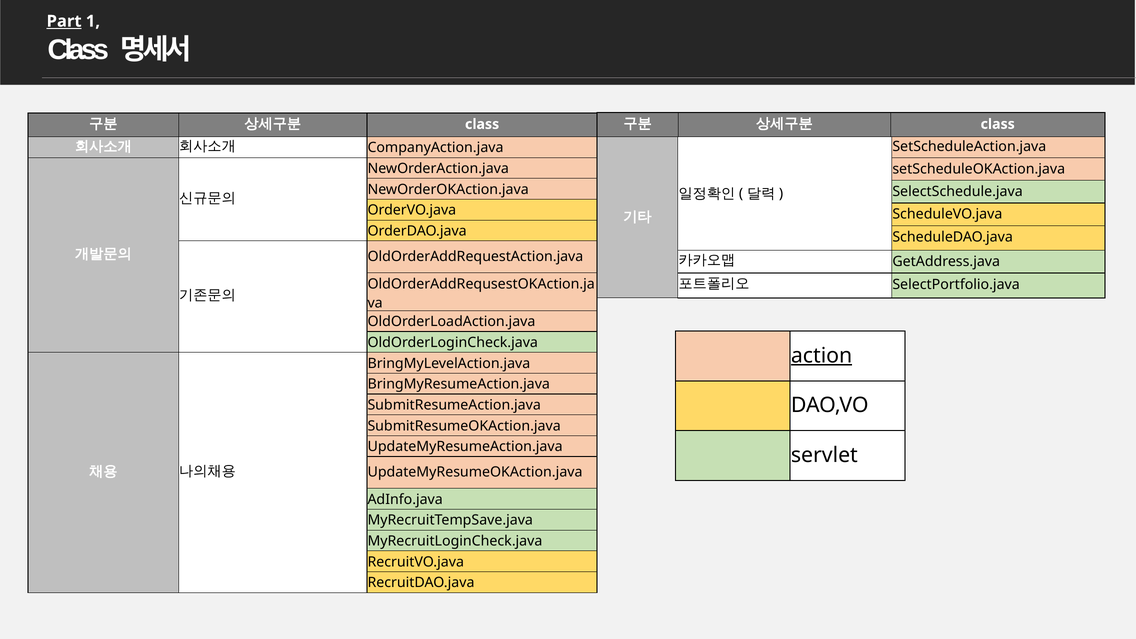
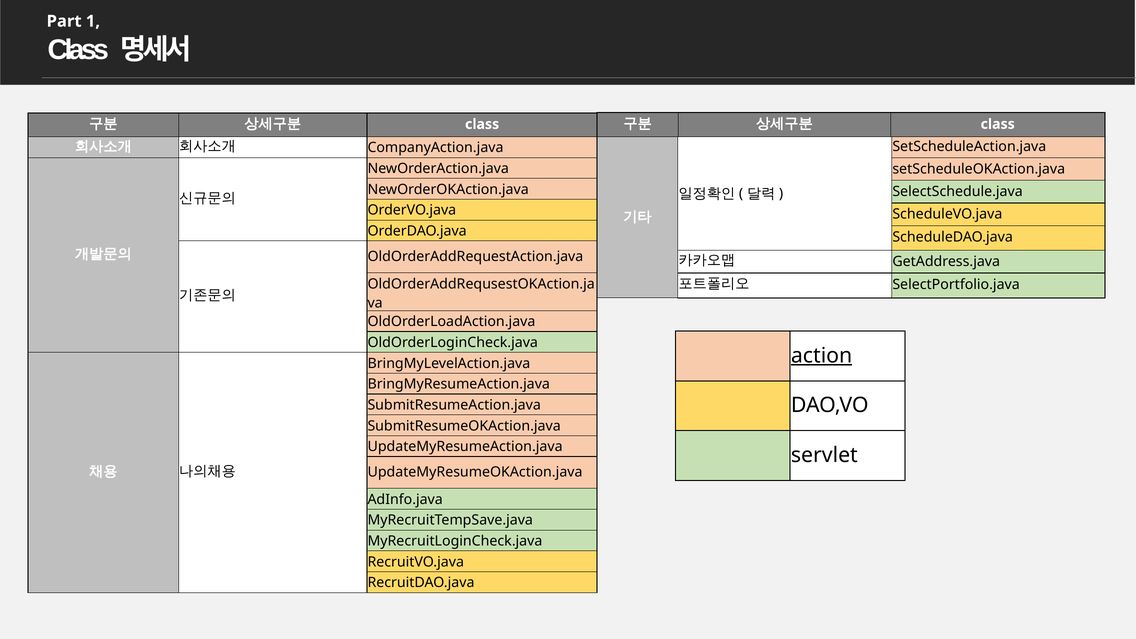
Part underline: present -> none (64, 21)
